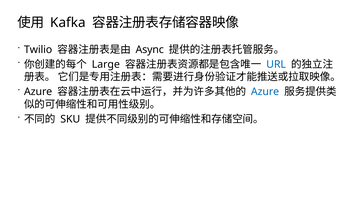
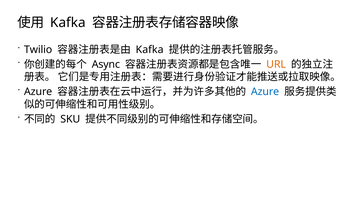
Async: Async -> Kafka (150, 49)
Large: Large -> Async (106, 64)
URL colour: blue -> orange (276, 64)
